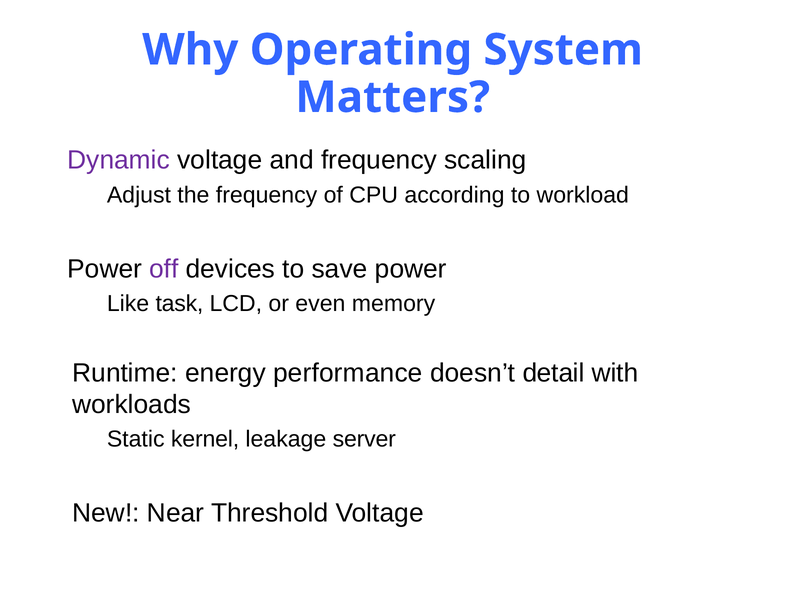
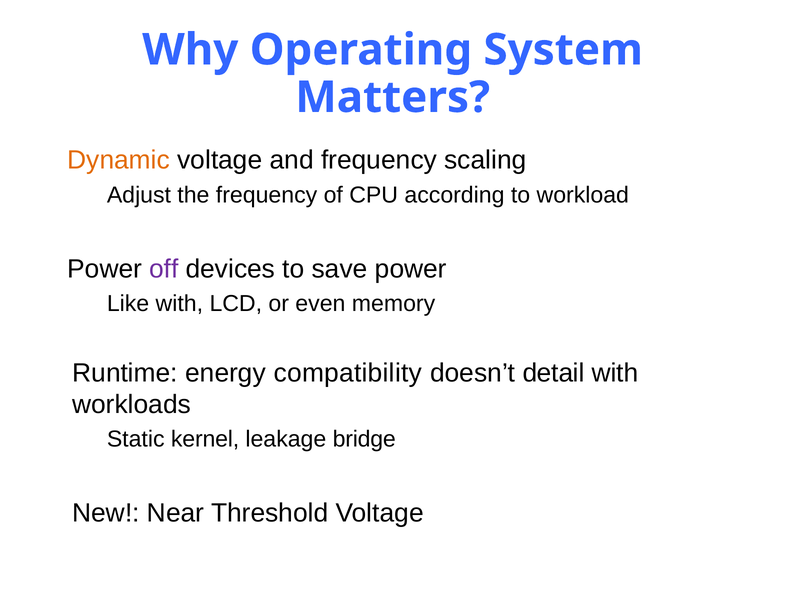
Dynamic colour: purple -> orange (119, 160)
Like task: task -> with (179, 304)
performance: performance -> compatibility (348, 373)
server: server -> bridge (364, 439)
